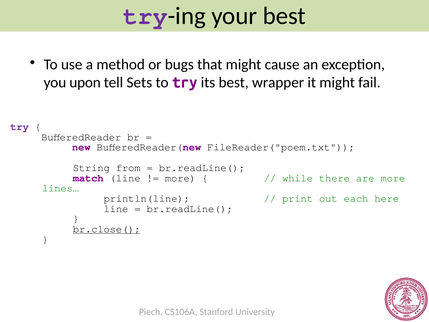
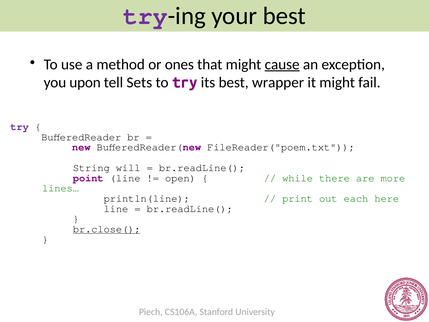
bugs: bugs -> ones (179, 64)
cause underline: none -> present (282, 64)
from: from -> will (128, 168)
match: match -> point (88, 178)
more: more -> open (180, 178)
